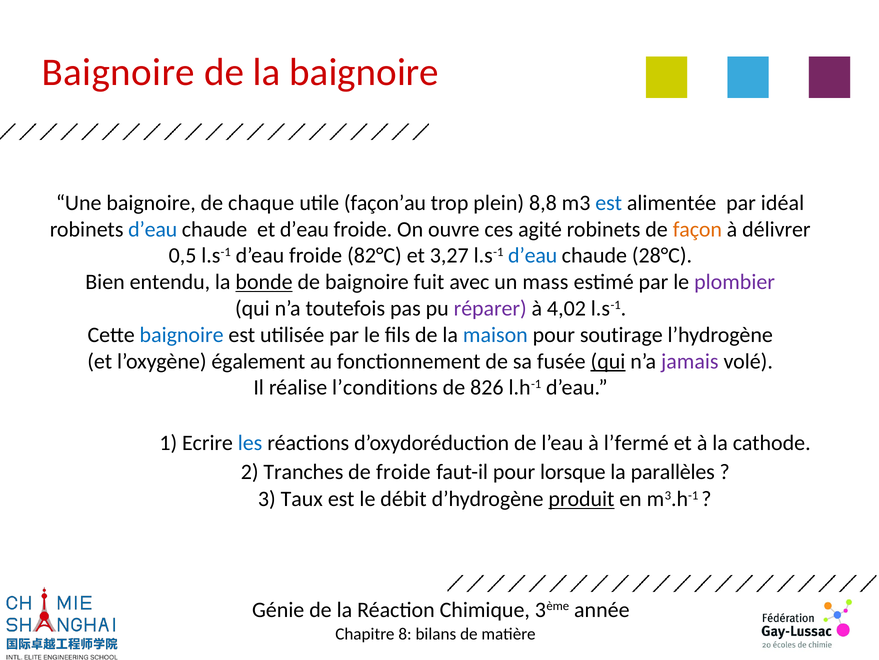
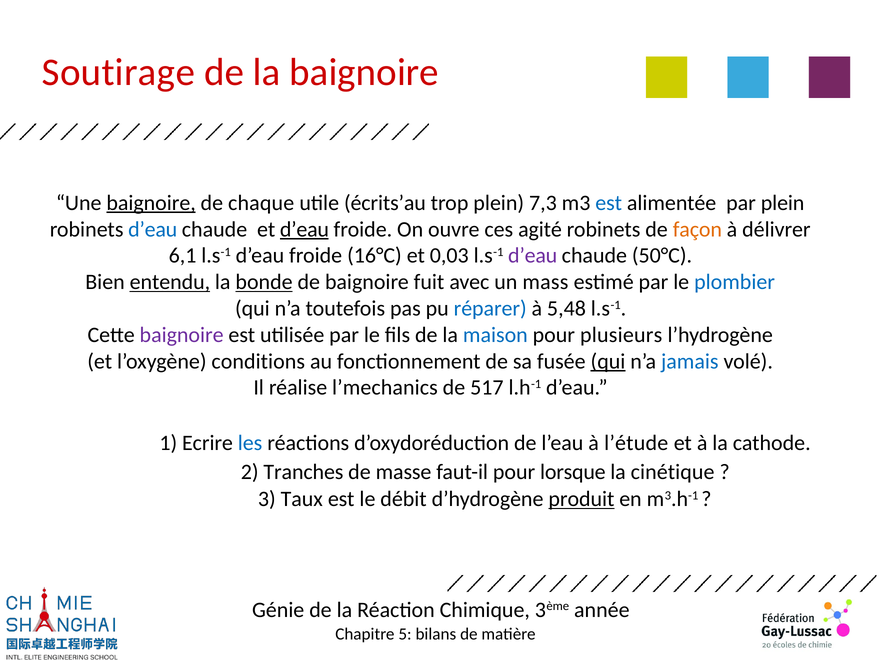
Baignoire: Baignoire -> Soutirage (118, 72)
baignoire underline: none -> present (151, 203)
façon’au: façon’au -> écrits’au (385, 203)
8,8: 8,8 -> 7,3 (543, 203)
par idéal: idéal -> plein (783, 203)
d’eau underline: none -> present (304, 229)
0,5: 0,5 -> 6,1 (183, 255)
82°C: 82°C -> 16°C (374, 255)
3,27: 3,27 -> 0,03 (449, 255)
d’eau colour: blue -> purple (533, 255)
28°C: 28°C -> 50°C (662, 255)
entendu underline: none -> present (170, 282)
plombier colour: purple -> blue (735, 282)
réparer colour: purple -> blue (490, 308)
4,02: 4,02 -> 5,48 (566, 308)
baignoire colour: blue -> purple (182, 335)
soutirage: soutirage -> plusieurs (621, 335)
également: également -> conditions (258, 361)
jamais colour: purple -> blue (690, 361)
l’conditions: l’conditions -> l’mechanics (385, 387)
826: 826 -> 517 (487, 387)
l’fermé: l’fermé -> l’étude (636, 443)
de froide: froide -> masse (404, 472)
parallèles: parallèles -> cinétique (673, 472)
8: 8 -> 5 (405, 633)
